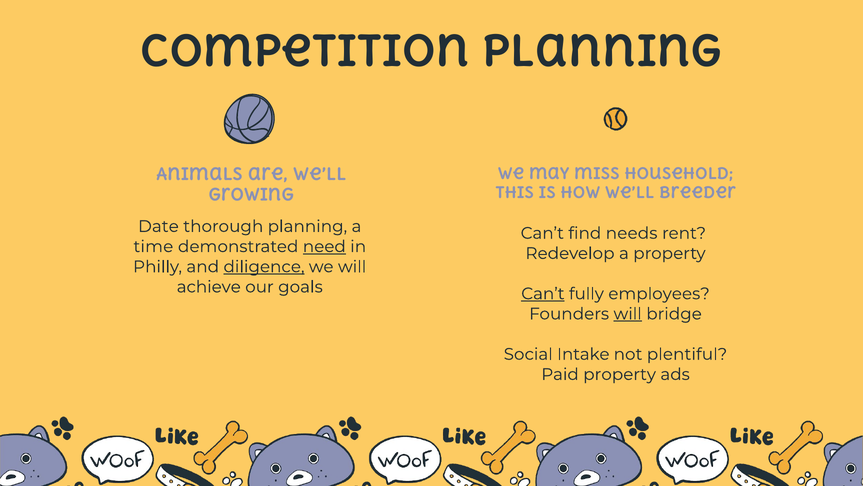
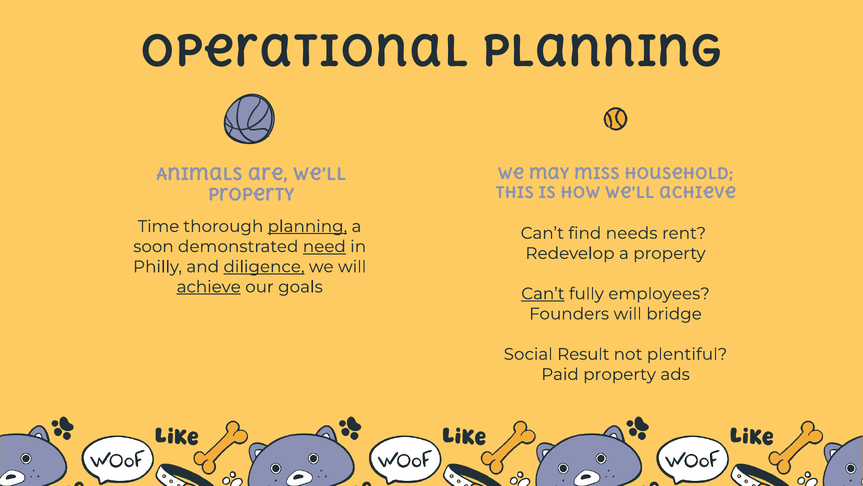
Competition: Competition -> Operational (305, 52)
we’ll breeder: breeder -> achieve (698, 193)
growing: growing -> property (251, 195)
Date: Date -> Time (158, 226)
planning underline: none -> present (307, 226)
time: time -> soon (153, 246)
achieve underline: none -> present (209, 287)
will underline: present -> none (628, 314)
Intake: Intake -> Result (583, 354)
